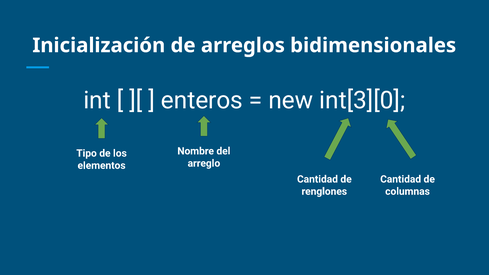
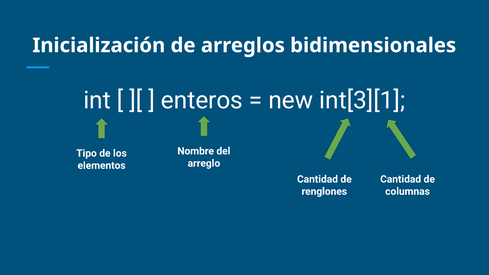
int[3][0: int[3][0 -> int[3][1 (362, 100)
